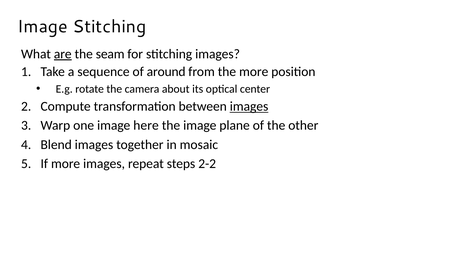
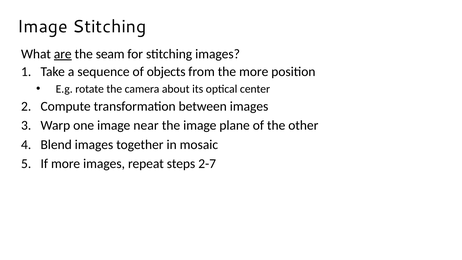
around: around -> objects (166, 72)
images underline: present -> none (249, 106)
here: here -> near (146, 125)
2-2: 2-2 -> 2-7 (207, 164)
